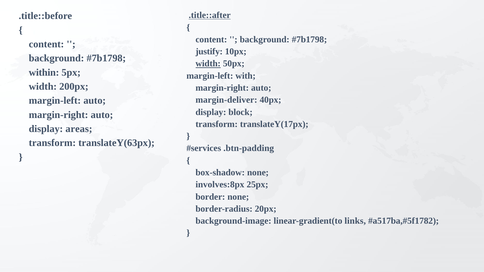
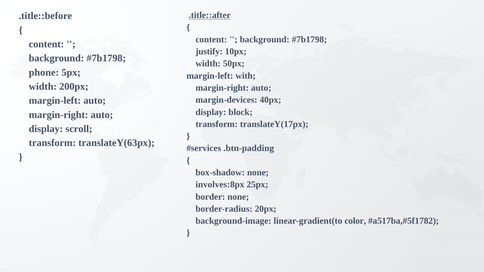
width underline: present -> none (208, 64)
within: within -> phone (44, 72)
margin-deliver: margin-deliver -> margin-devices (226, 100)
areas: areas -> scroll (79, 129)
links: links -> color (355, 221)
